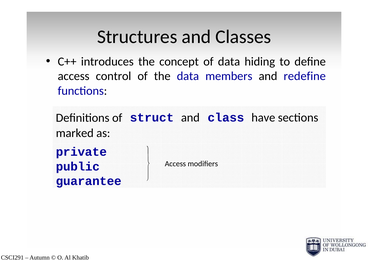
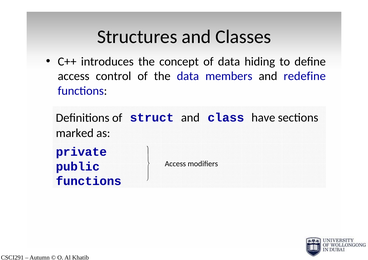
guarantee: guarantee -> functions (89, 181)
